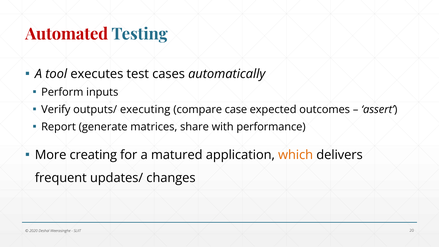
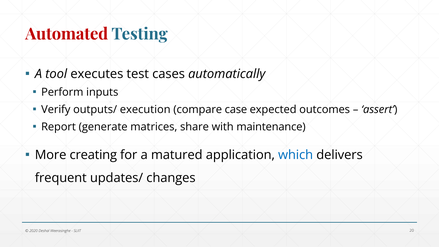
executing: executing -> execution (145, 109)
performance: performance -> maintenance (271, 127)
which colour: orange -> blue (296, 155)
